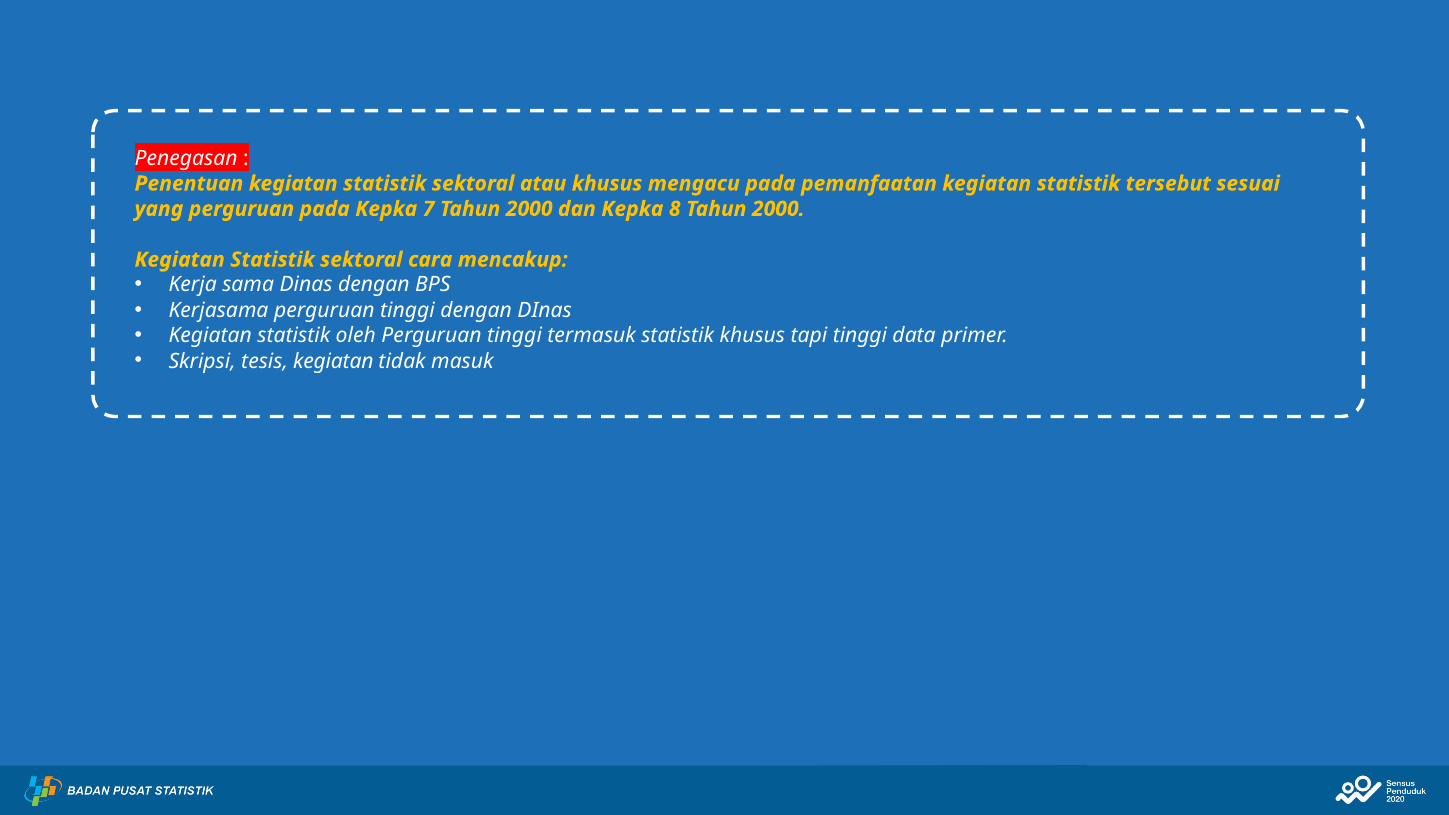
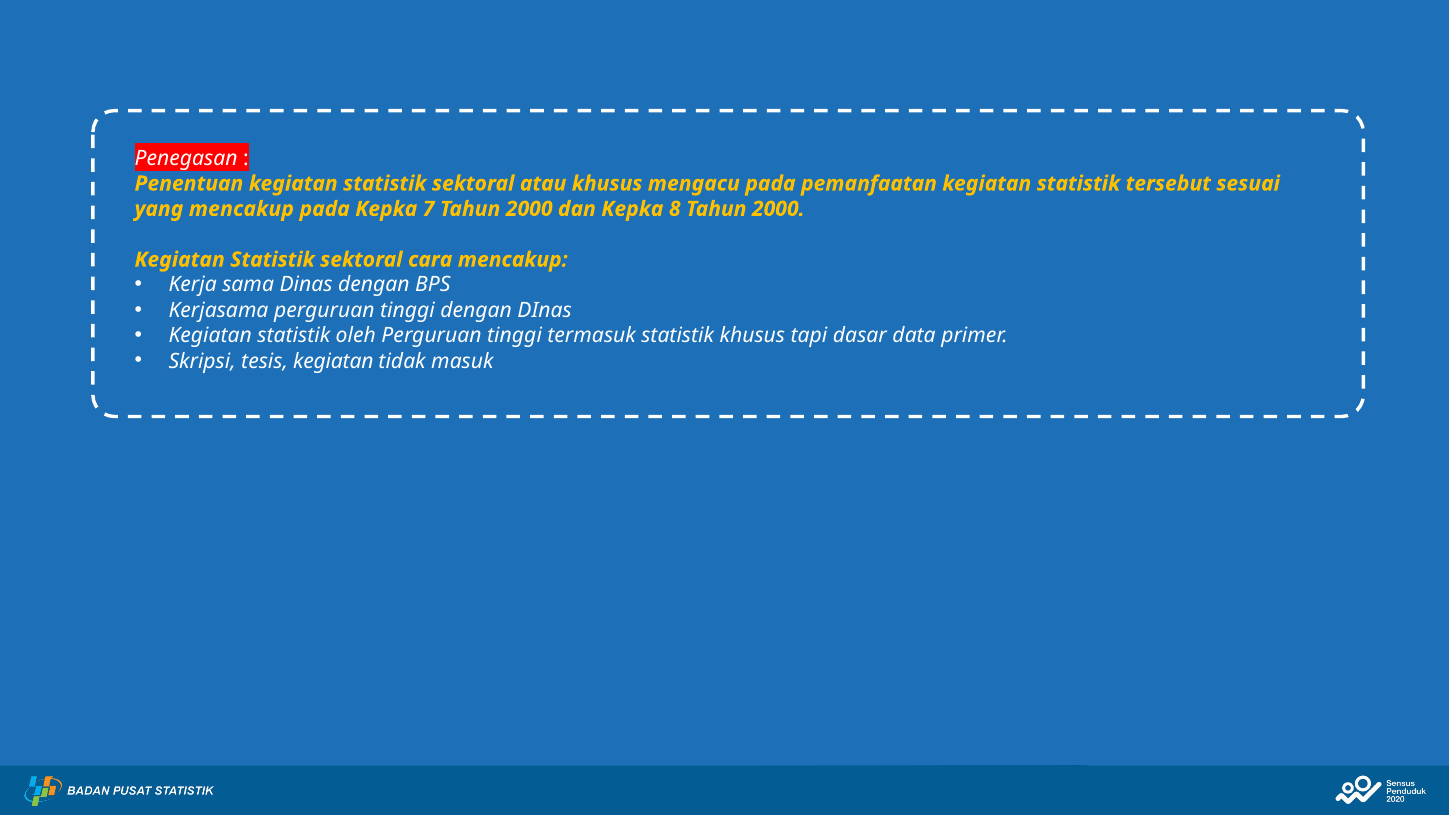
yang perguruan: perguruan -> mencakup (241, 209)
tapi tinggi: tinggi -> dasar (860, 336)
